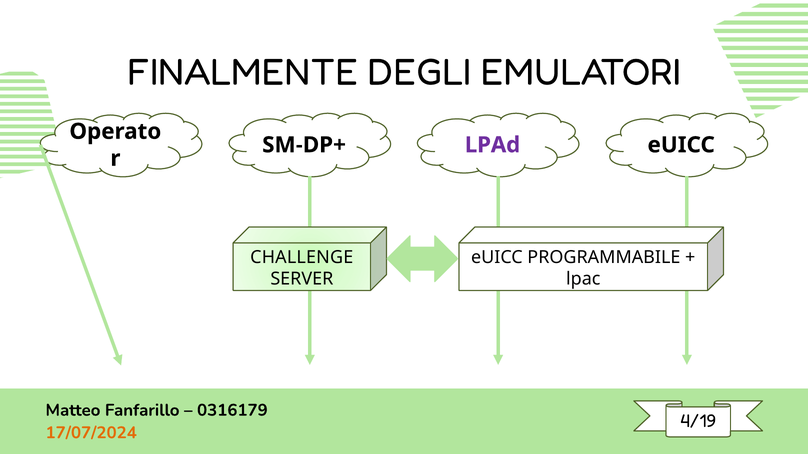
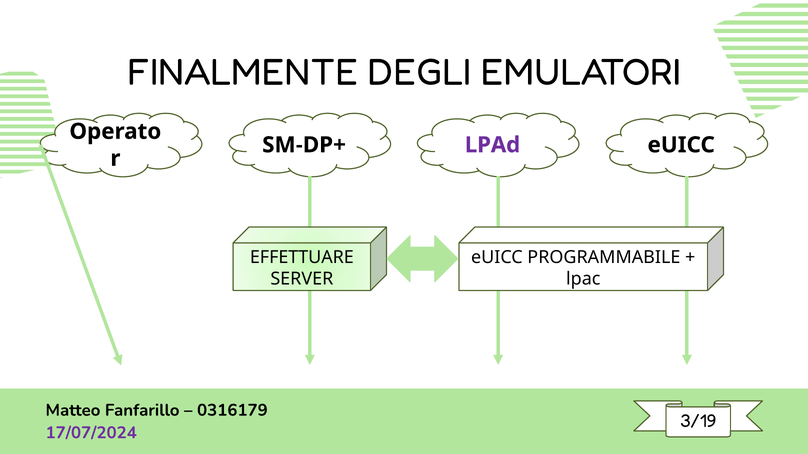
CHALLENGE: CHALLENGE -> EFFETTUARE (302, 257)
4/19: 4/19 -> 3/19 (698, 421)
17/07/2024 colour: orange -> purple (91, 433)
